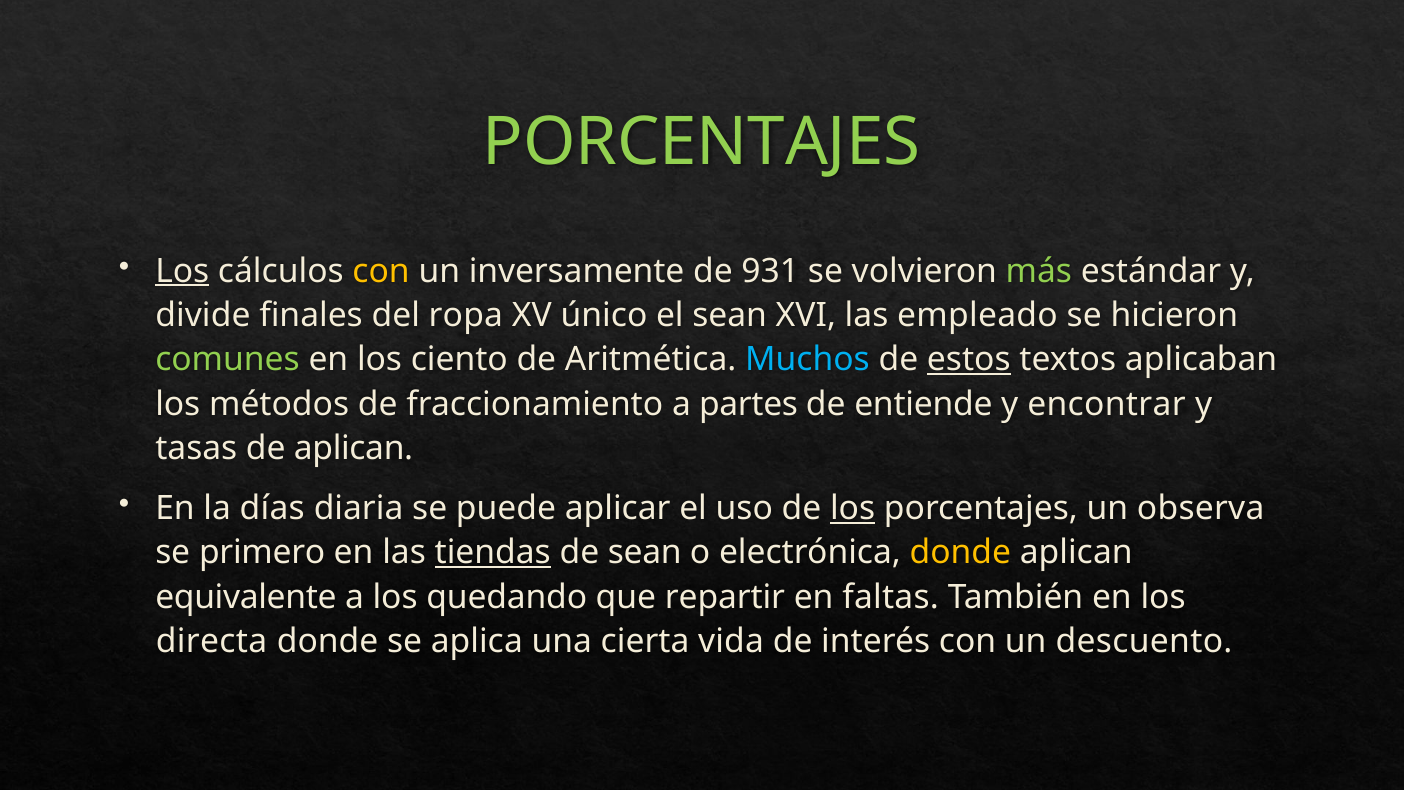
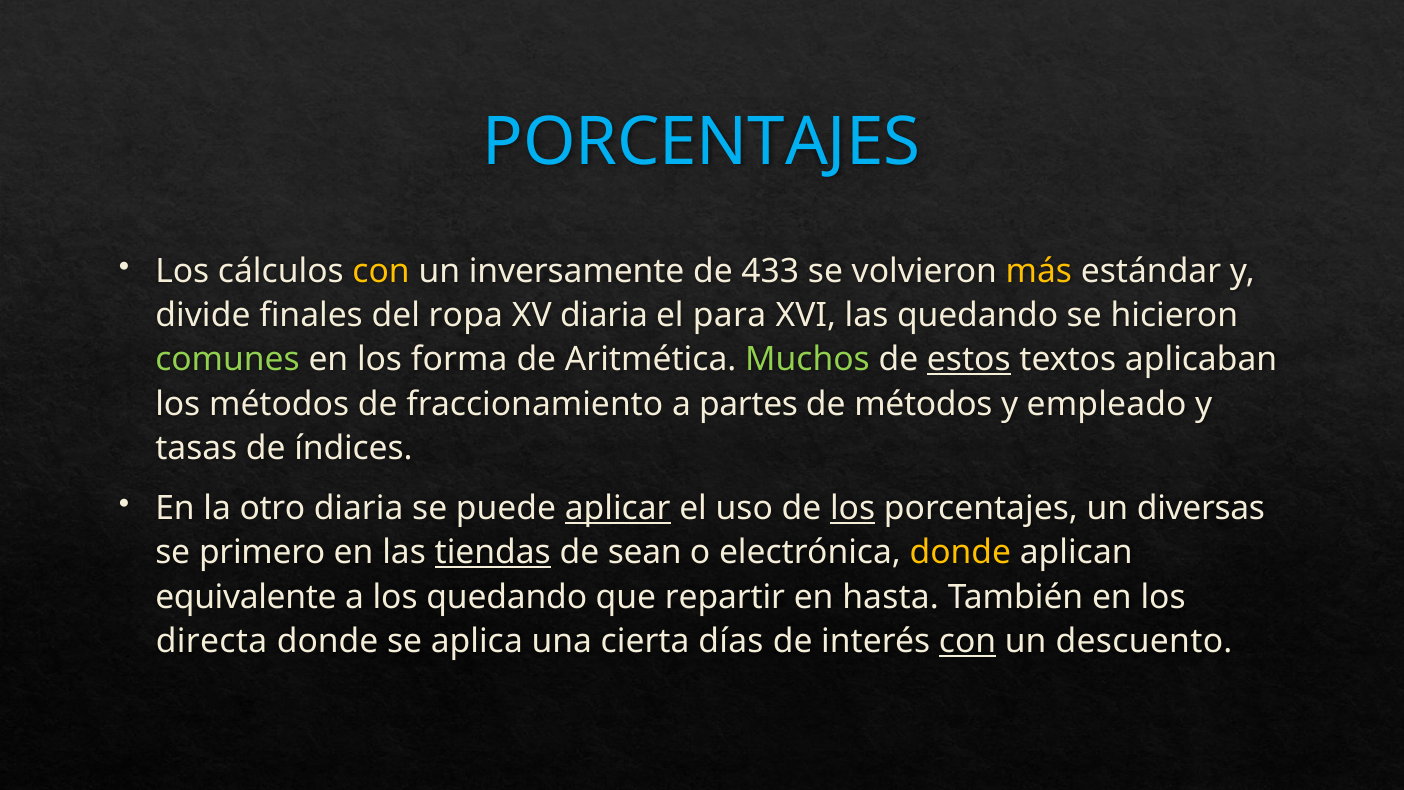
PORCENTAJES colour: light green -> light blue (701, 142)
Los underline: present -> none (182, 271)
931: 931 -> 433 (770, 271)
más colour: light green -> yellow (1039, 271)
XV único: único -> diaria (604, 315)
el sean: sean -> para (729, 315)
las empleado: empleado -> quedando (978, 315)
ciento: ciento -> forma (459, 360)
Muchos colour: light blue -> light green (807, 360)
de entiende: entiende -> métodos (923, 404)
encontrar: encontrar -> empleado (1107, 404)
de aplican: aplican -> índices (353, 448)
días: días -> otro (272, 508)
aplicar underline: none -> present (618, 508)
observa: observa -> diversas (1201, 508)
faltas: faltas -> hasta (891, 597)
vida: vida -> días (731, 641)
con underline: none -> present (968, 641)
